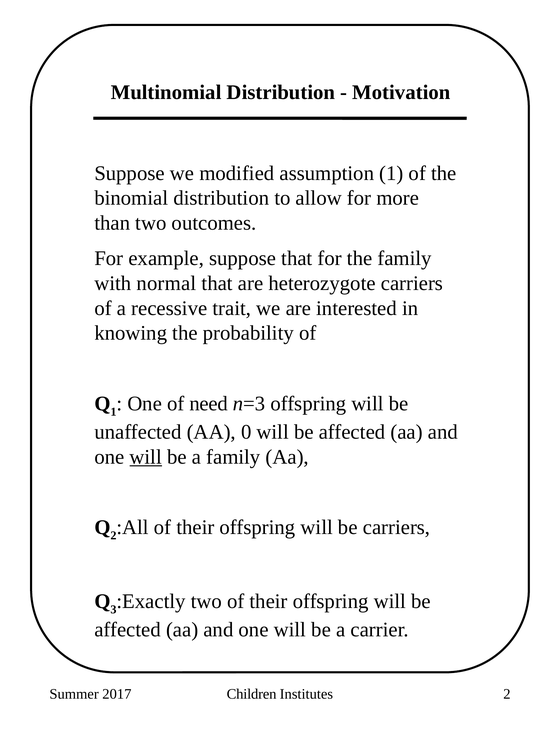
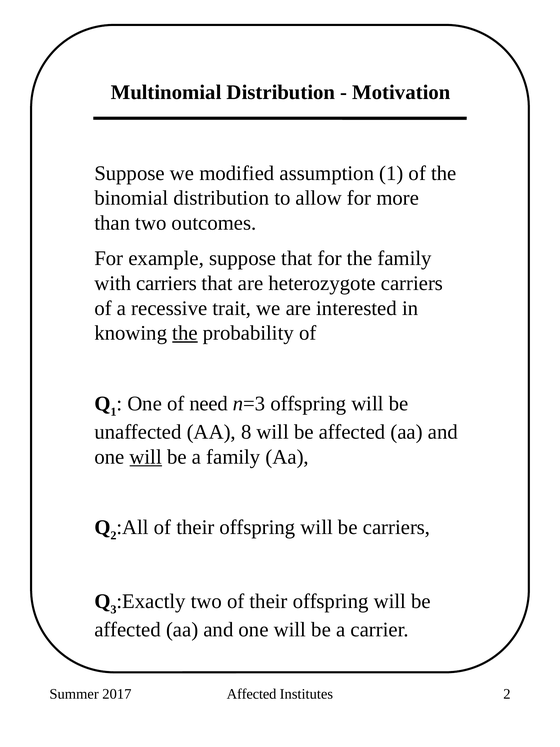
with normal: normal -> carriers (167, 283)
the underline: none -> present (185, 333)
0: 0 -> 8 (246, 432)
2017 Children: Children -> Affected (252, 694)
